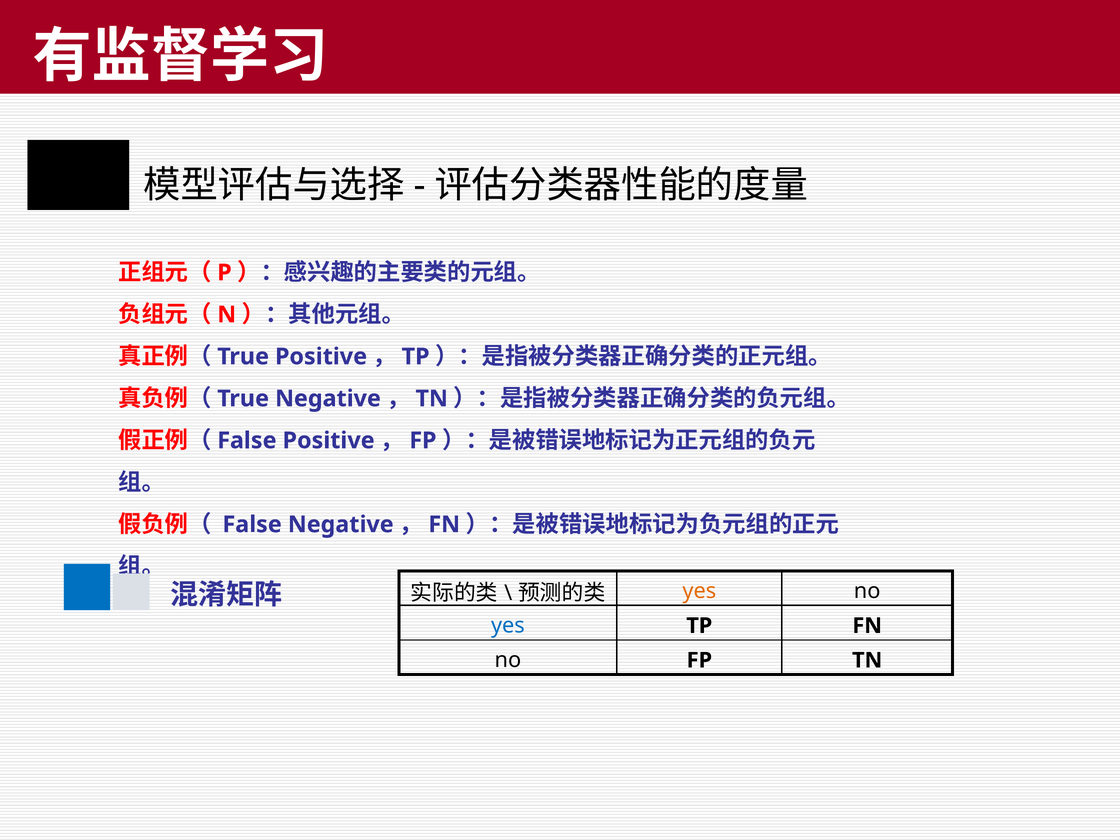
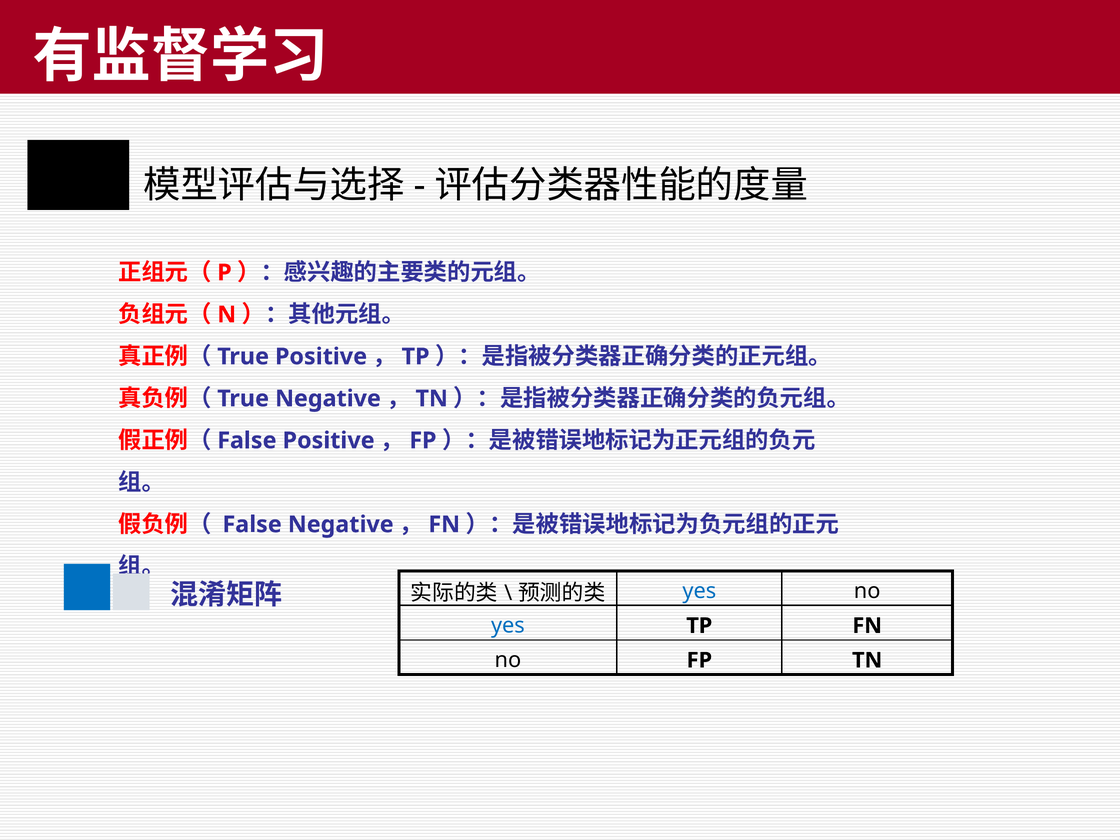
yes colour: orange -> blue (699, 591)
